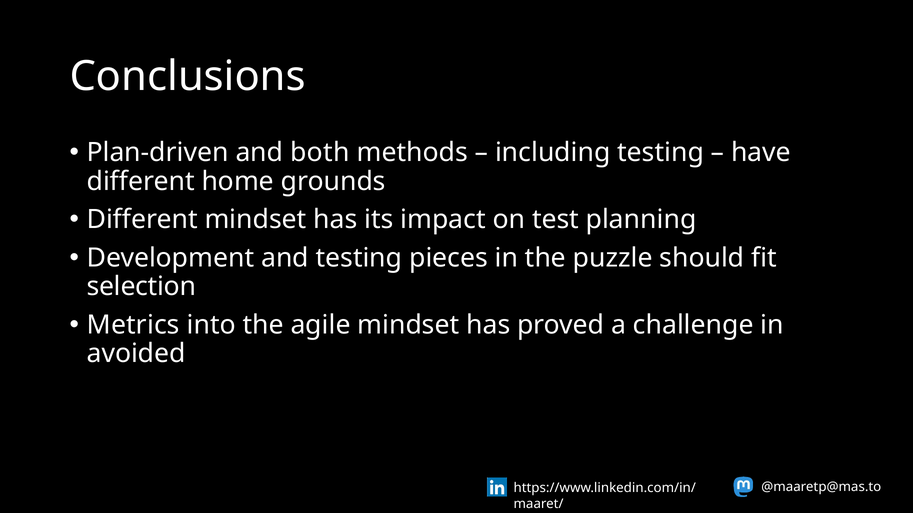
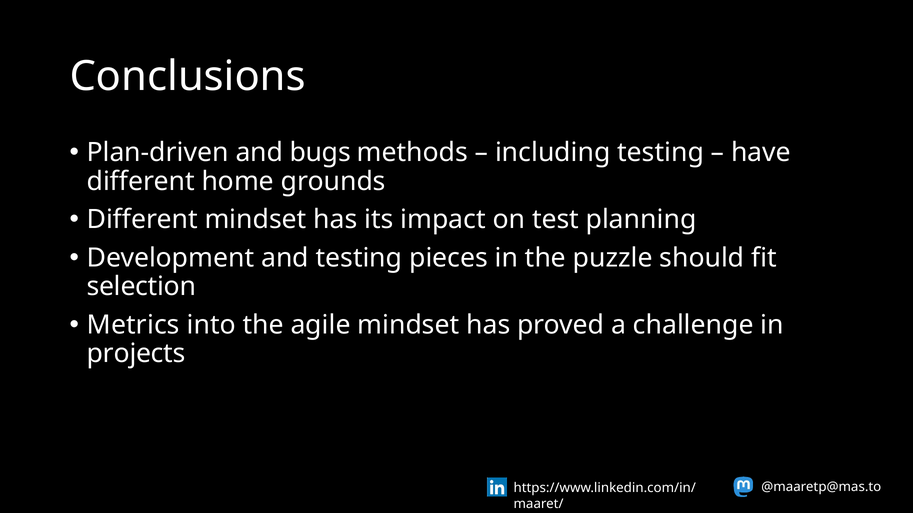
both: both -> bugs (320, 153)
avoided: avoided -> projects (136, 354)
